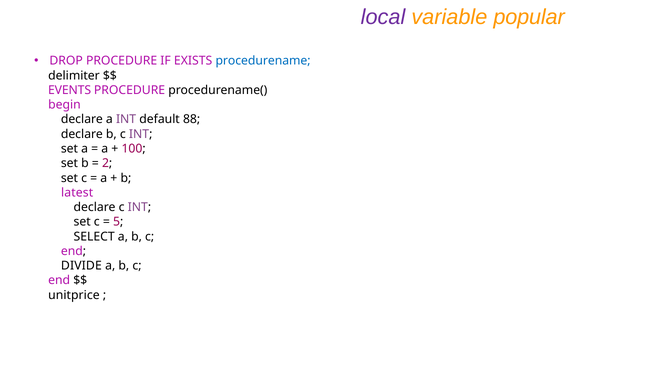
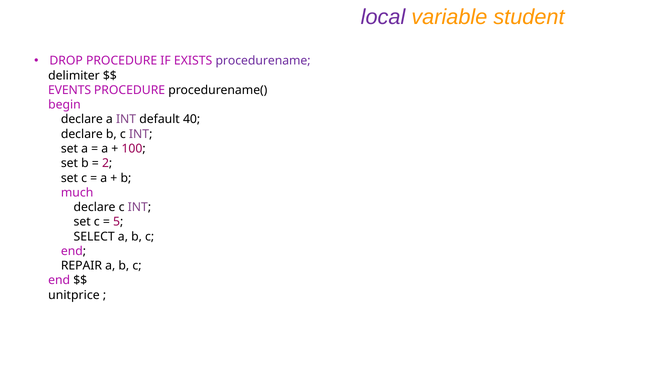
popular: popular -> student (529, 17)
procedurename colour: blue -> purple (263, 61)
88: 88 -> 40 (192, 119)
latest: latest -> much (77, 193)
DIVIDE: DIVIDE -> REPAIR (81, 266)
